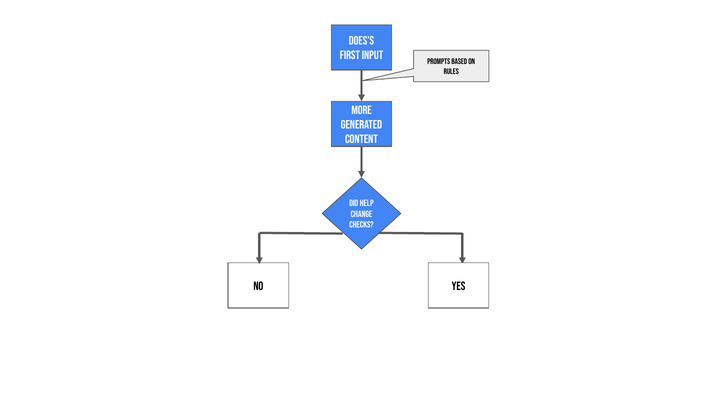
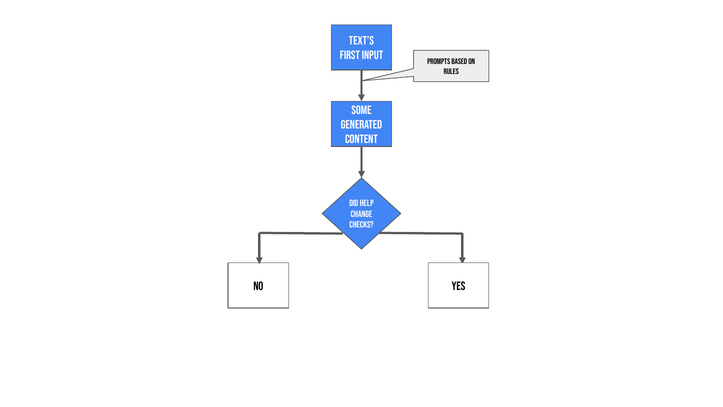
Does’s: Does’s -> Text’s (361, 41)
More: More -> Some (361, 110)
